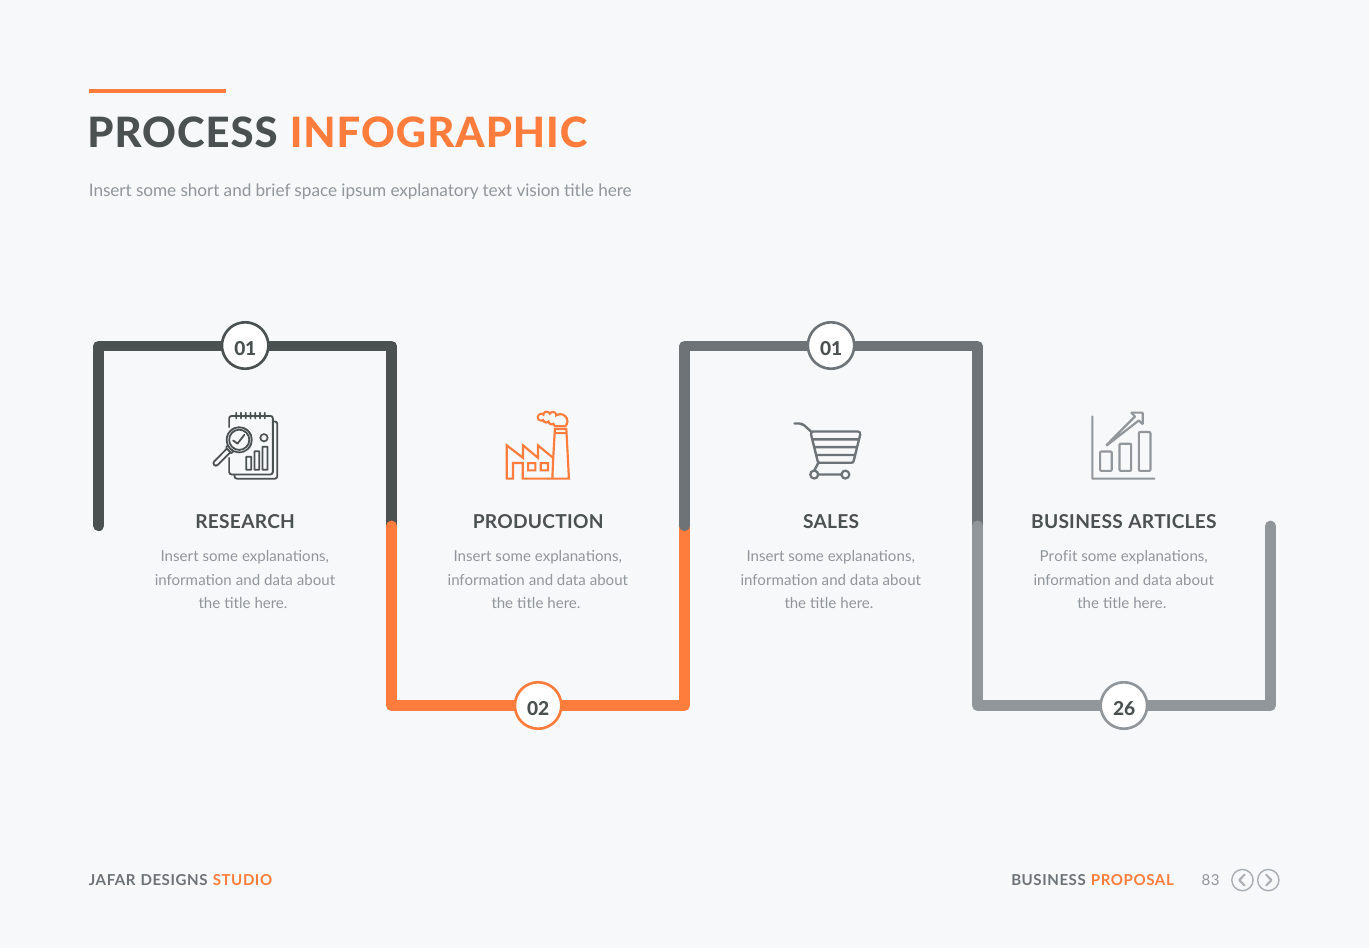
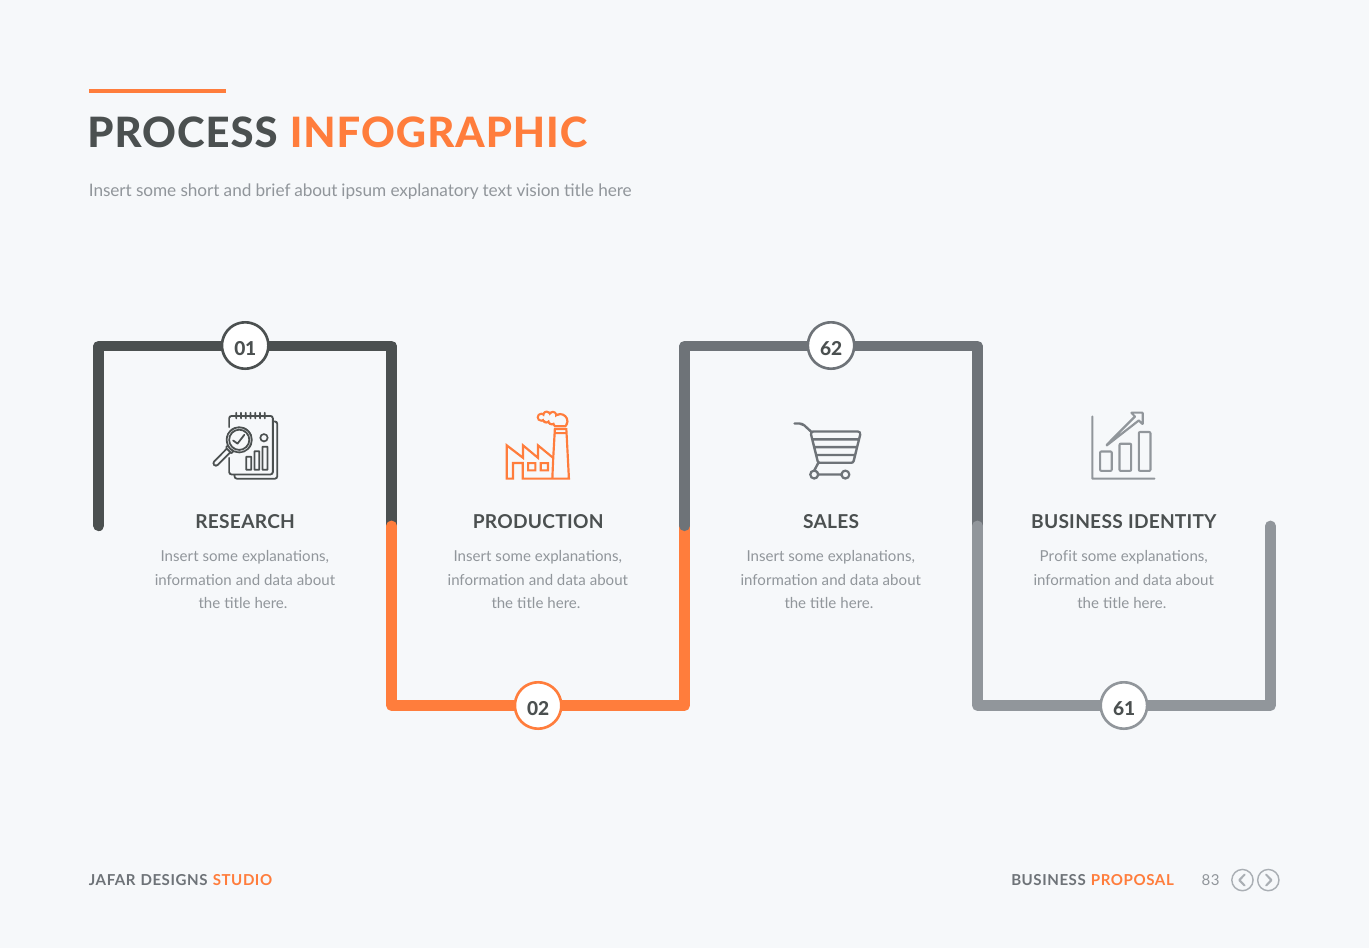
brief space: space -> about (316, 190)
01 01: 01 -> 62 (831, 349)
ARTICLES: ARTICLES -> IDENTITY (1172, 522)
26: 26 -> 61 (1124, 709)
